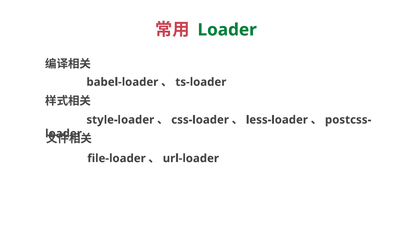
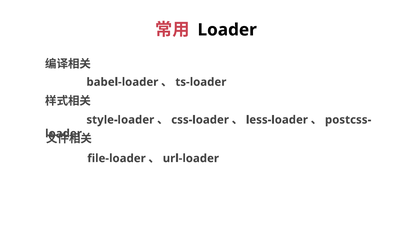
Loader colour: green -> black (227, 30)
